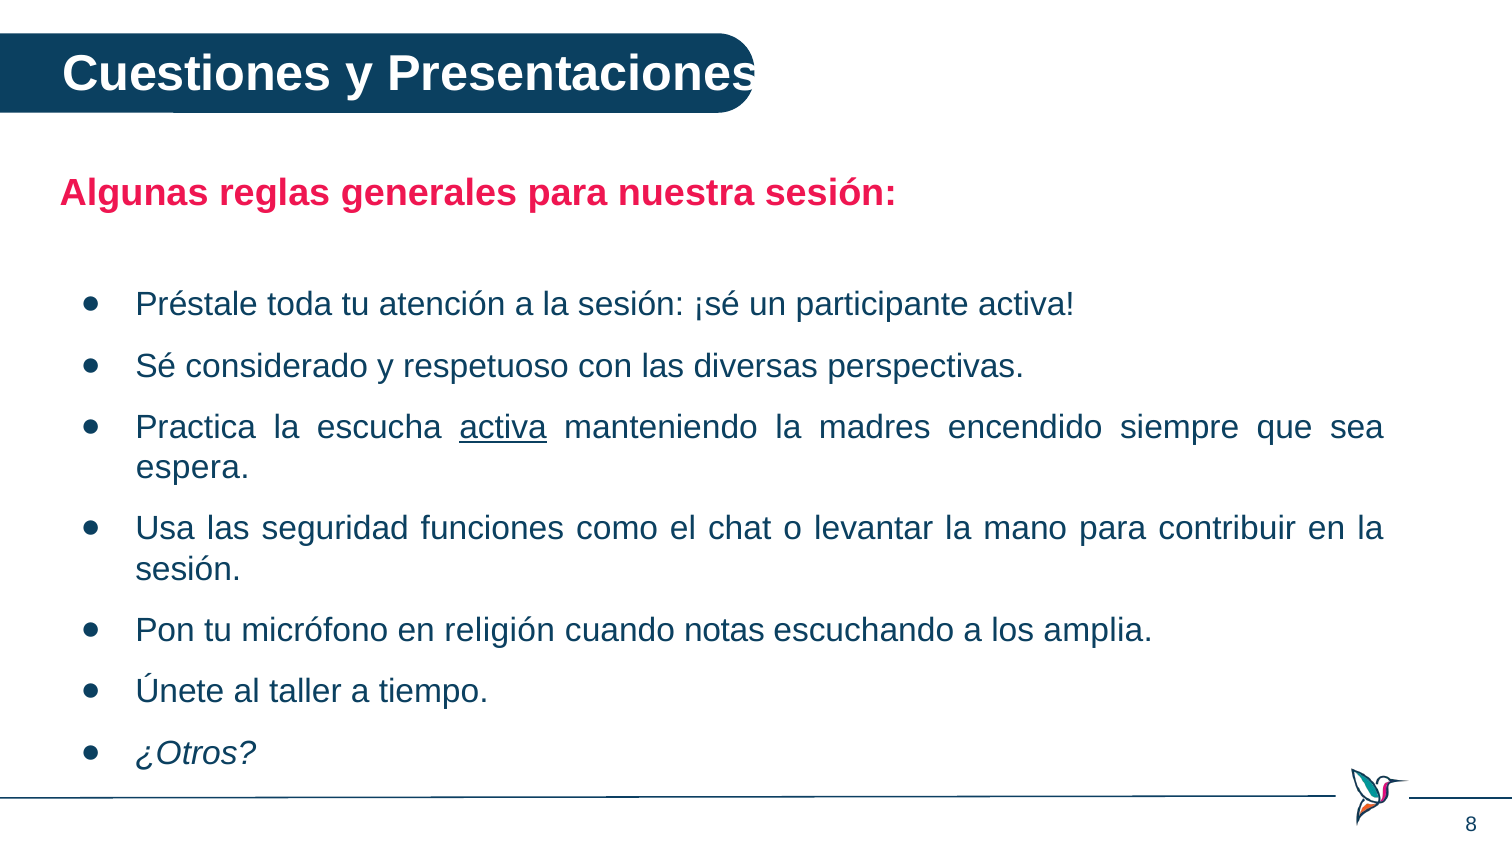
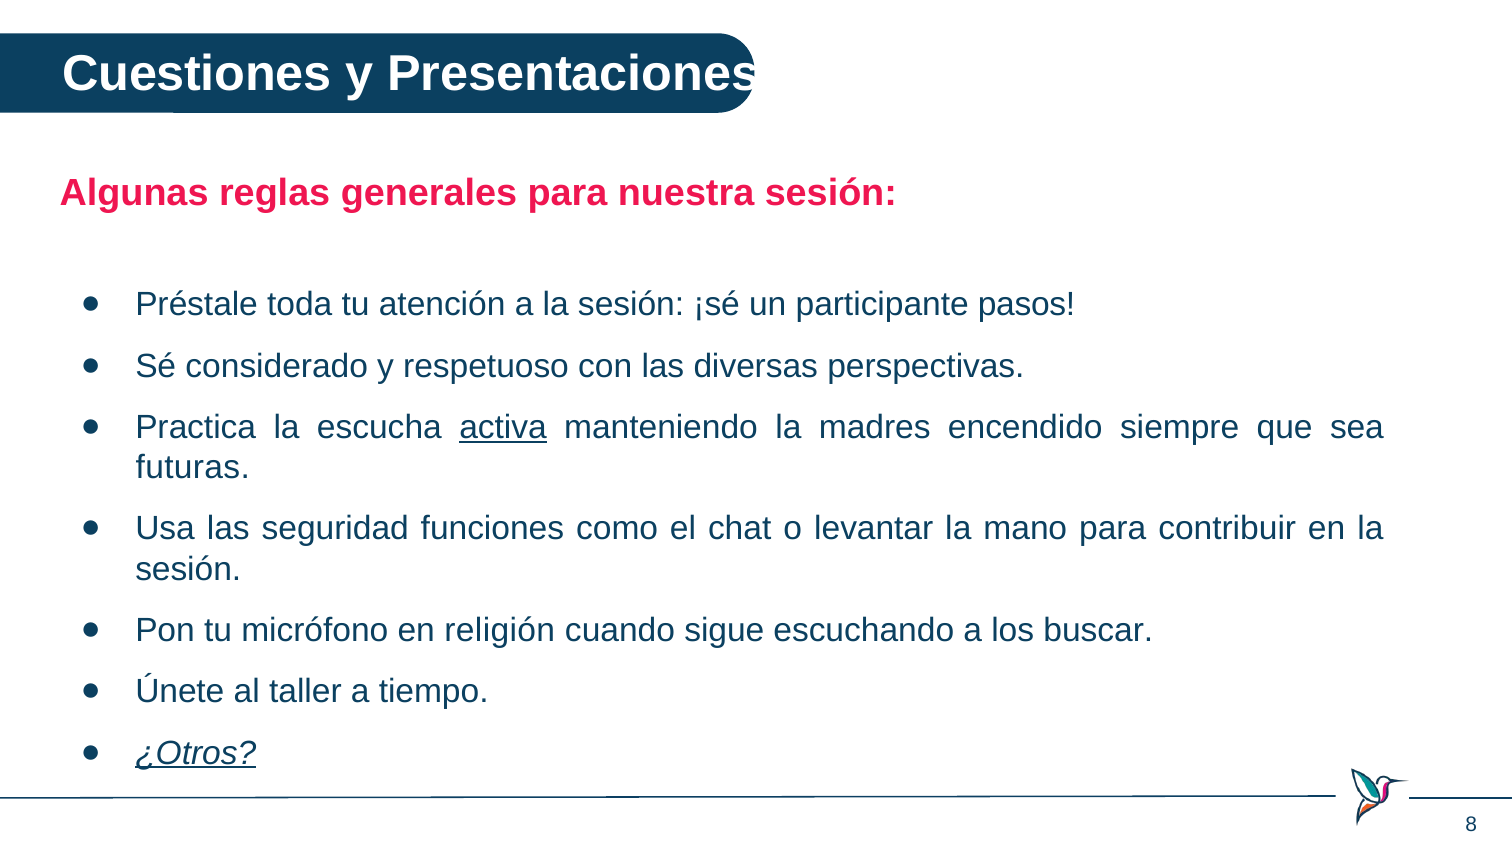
participante activa: activa -> pasos (1027, 305)
espera: espera -> futuras (193, 468)
notas: notas -> sigue (724, 631)
amplia: amplia -> buscar (1098, 631)
¿Otros underline: none -> present (196, 753)
